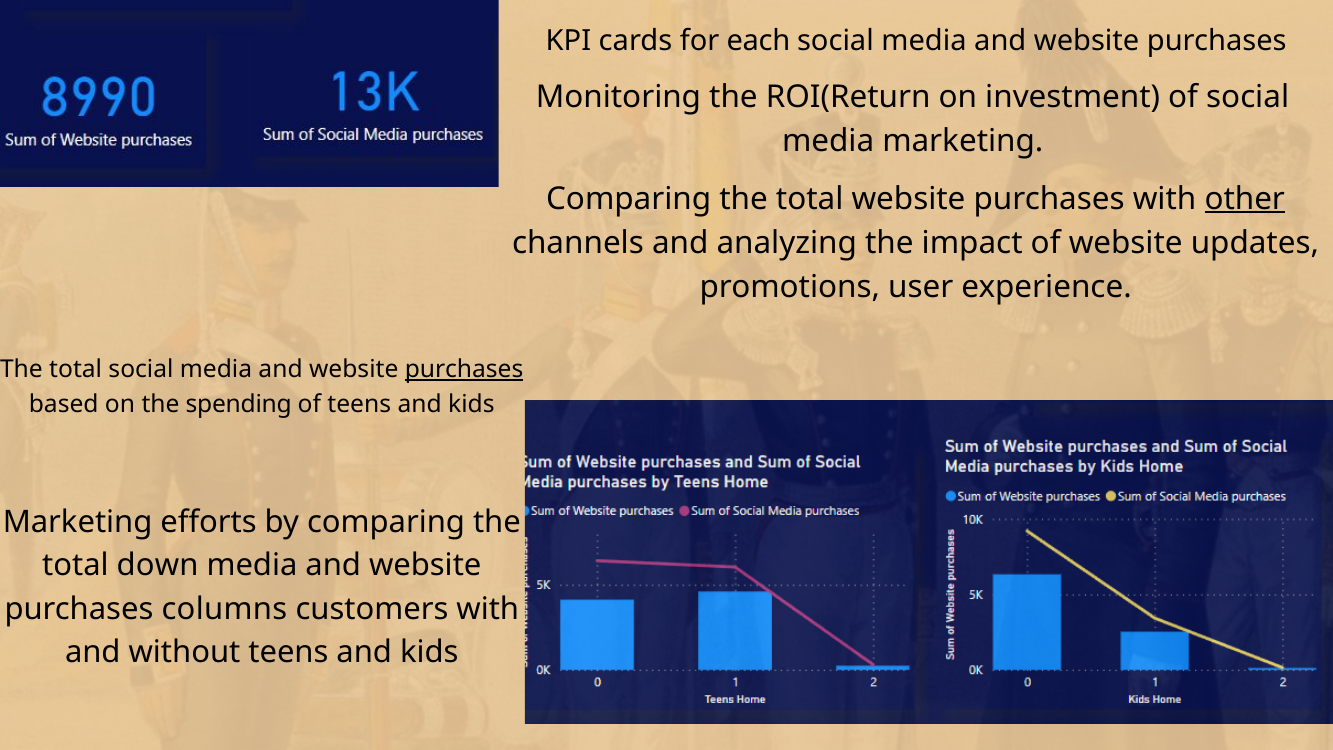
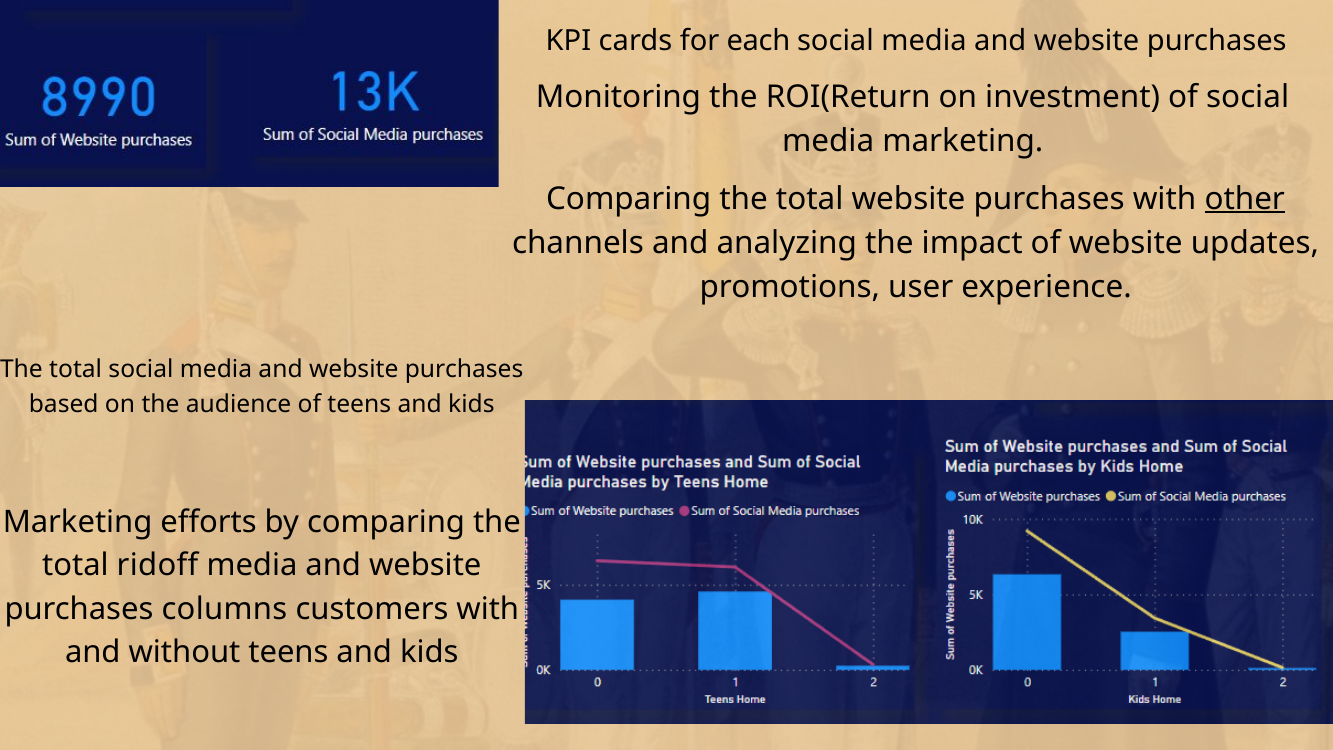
purchases underline: present -> none (464, 369)
spending: spending -> audience (239, 404)
down: down -> ridoff (157, 566)
